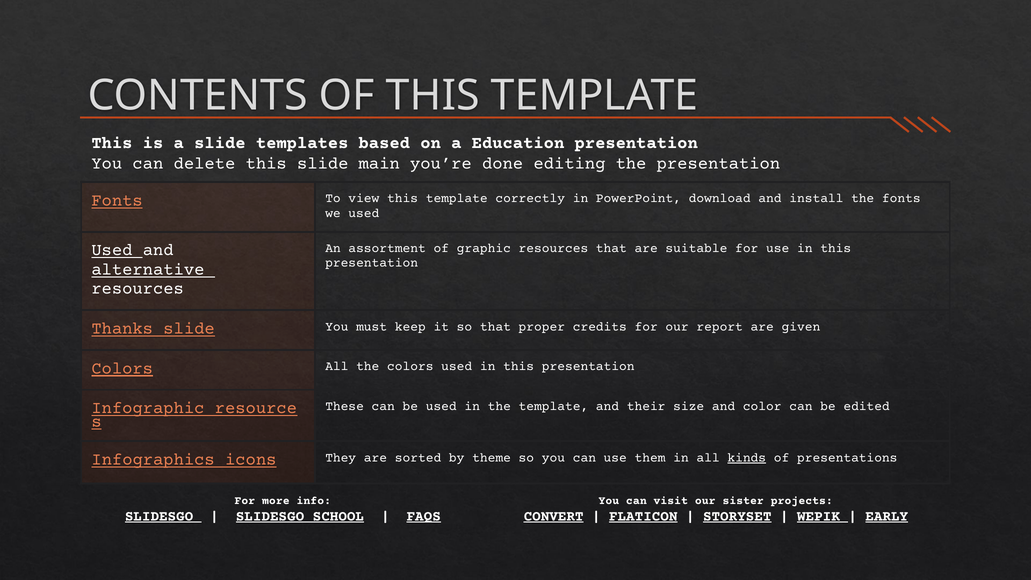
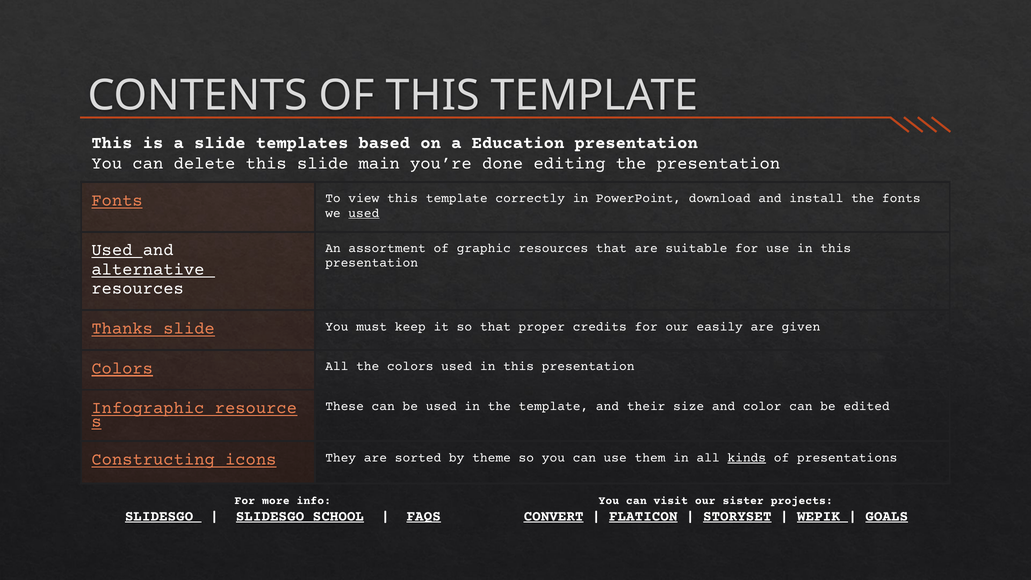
used underline: none -> present (364, 213)
report: report -> easily (720, 326)
Infographics: Infographics -> Constructing (153, 459)
EARLY: EARLY -> GOALS (887, 516)
